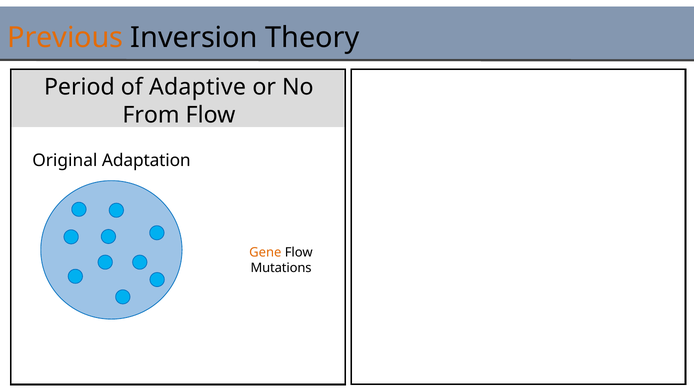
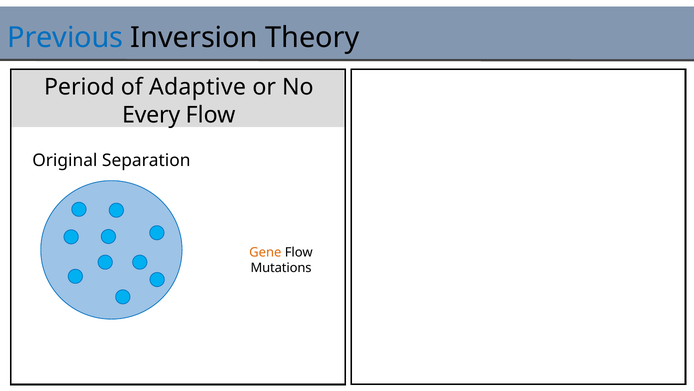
Previous colour: orange -> blue (65, 38)
From: From -> Every (151, 115)
Adaptation: Adaptation -> Separation (146, 160)
